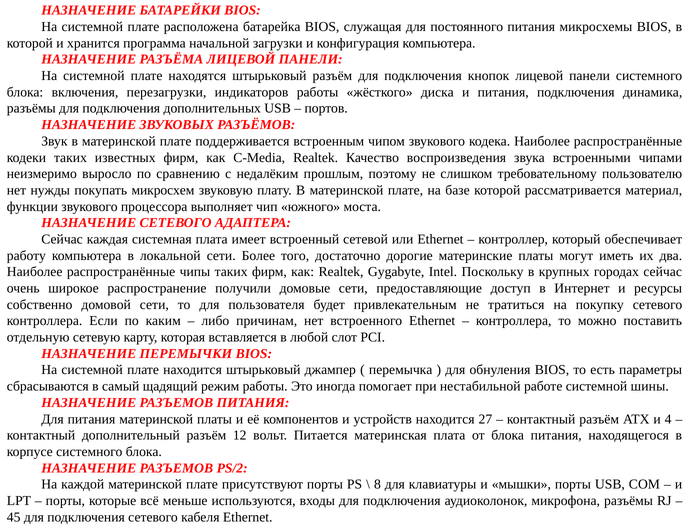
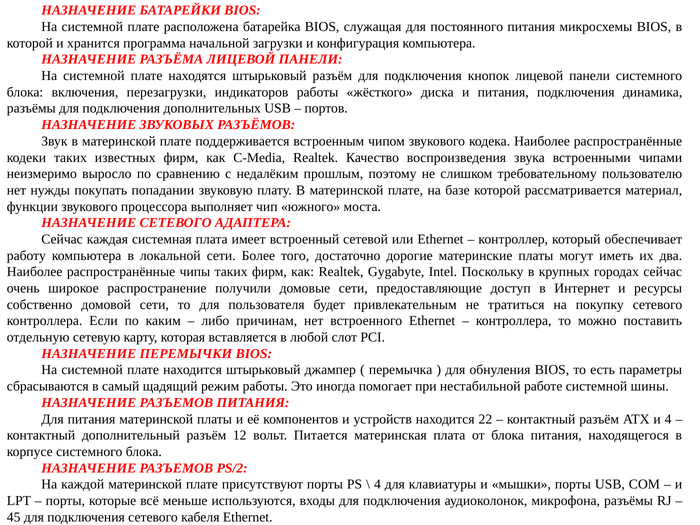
микросхем: микросхем -> попадании (163, 190)
27: 27 -> 22 (485, 419)
8: 8 -> 4 (377, 484)
